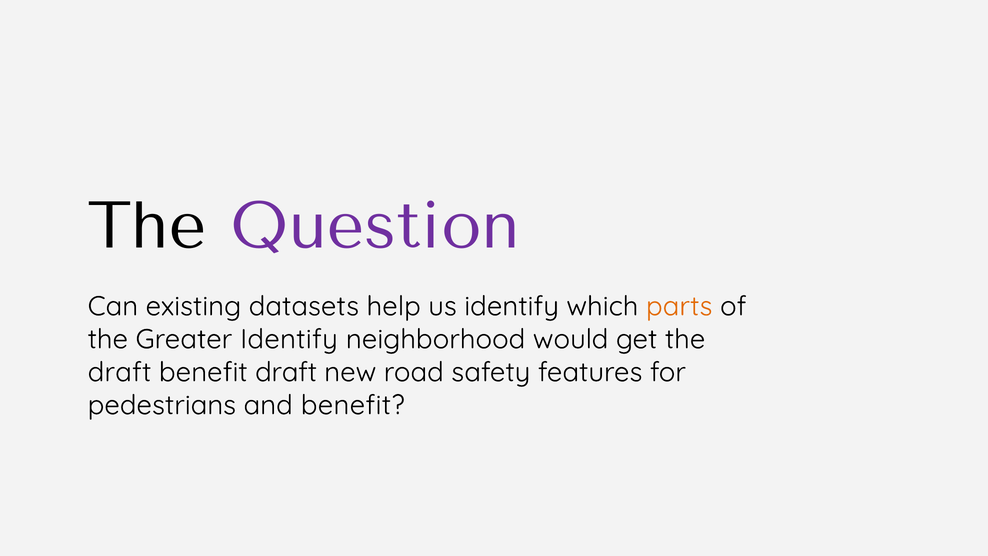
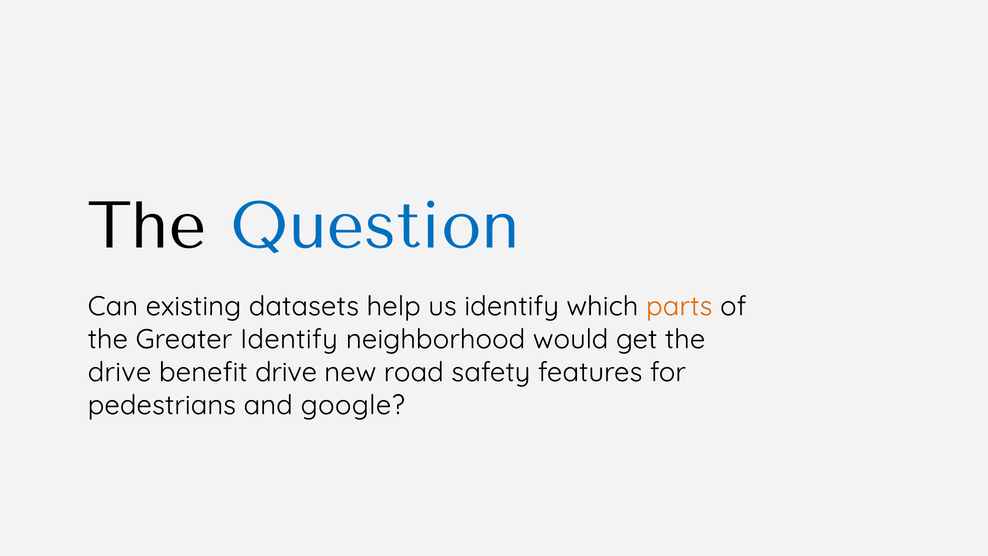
Question colour: purple -> blue (375, 226)
draft: draft -> drive (120, 372)
benefit draft: draft -> drive (286, 372)
and benefit: benefit -> google (353, 405)
